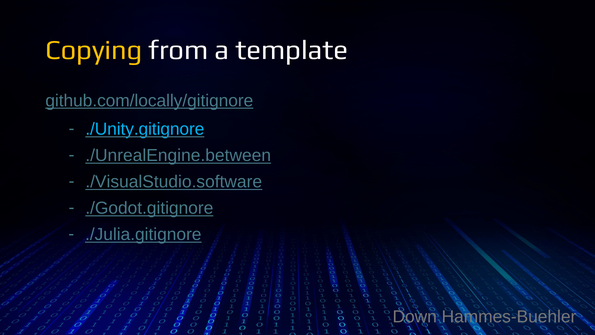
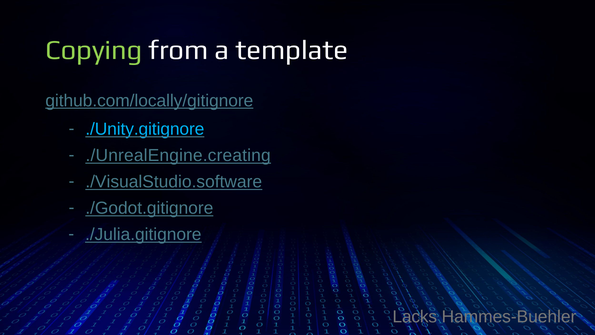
Copying colour: yellow -> light green (94, 50)
./UnrealEngine.between: ./UnrealEngine.between -> ./UnrealEngine.creating (178, 155)
Down: Down -> Lacks (415, 317)
